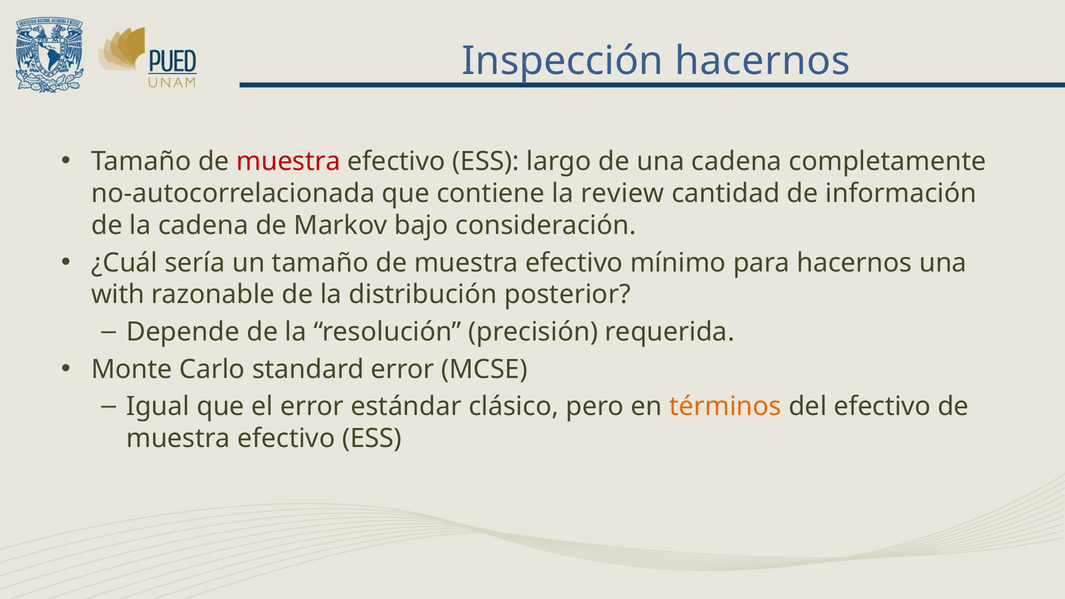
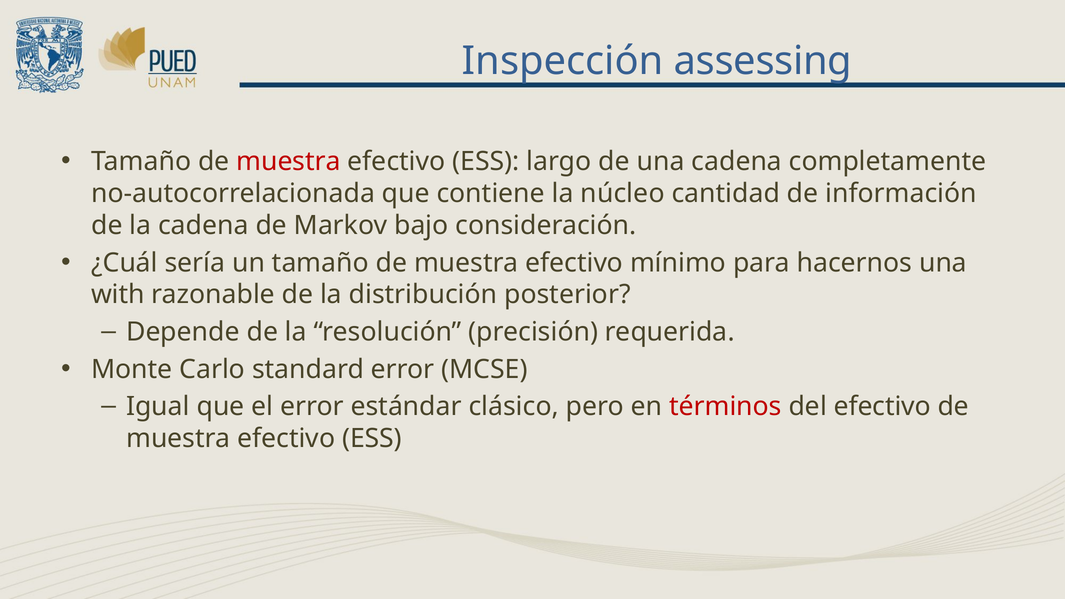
Inspección hacernos: hacernos -> assessing (763, 61)
review: review -> núcleo (623, 194)
términos colour: orange -> red (725, 407)
